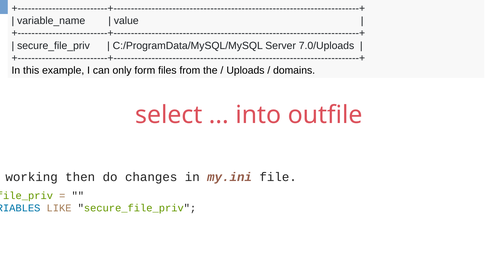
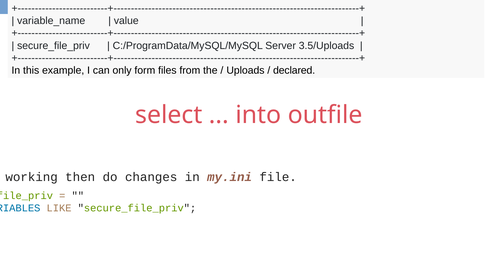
7.0/Uploads: 7.0/Uploads -> 3.5/Uploads (326, 46)
domains: domains -> declared (294, 71)
